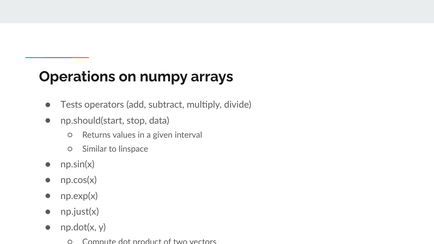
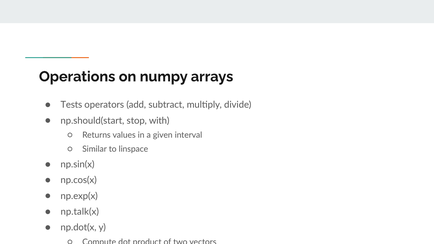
data: data -> with (159, 121)
np.just(x: np.just(x -> np.talk(x (80, 212)
